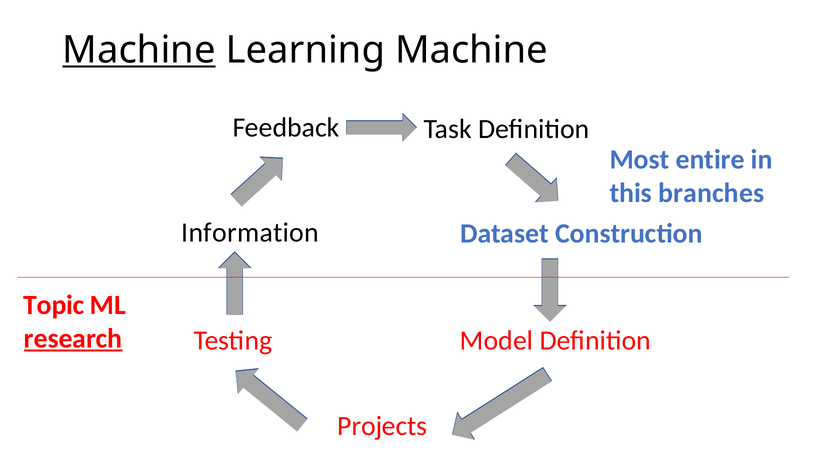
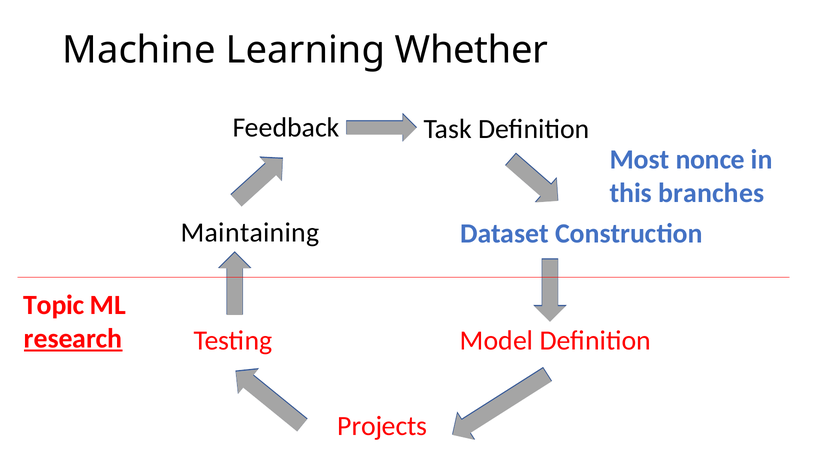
Machine underline: present -> none (139, 50)
Learning Machine: Machine -> Whether (471, 50)
entire: entire -> nonce (710, 160)
Information: Information -> Maintaining (250, 233)
